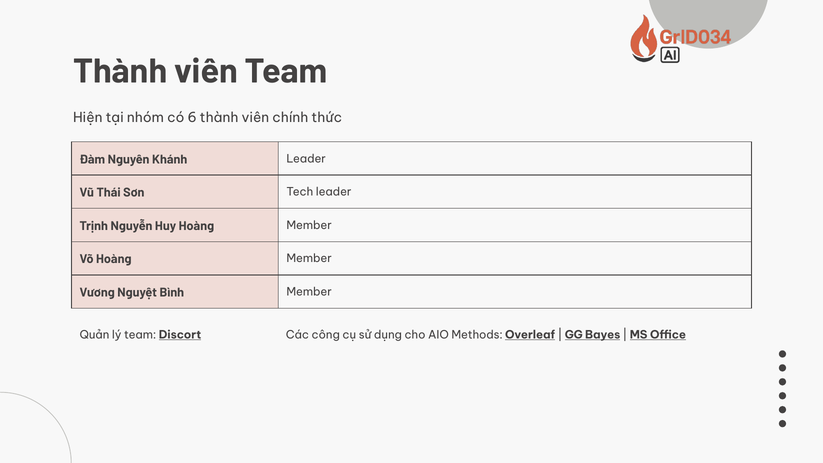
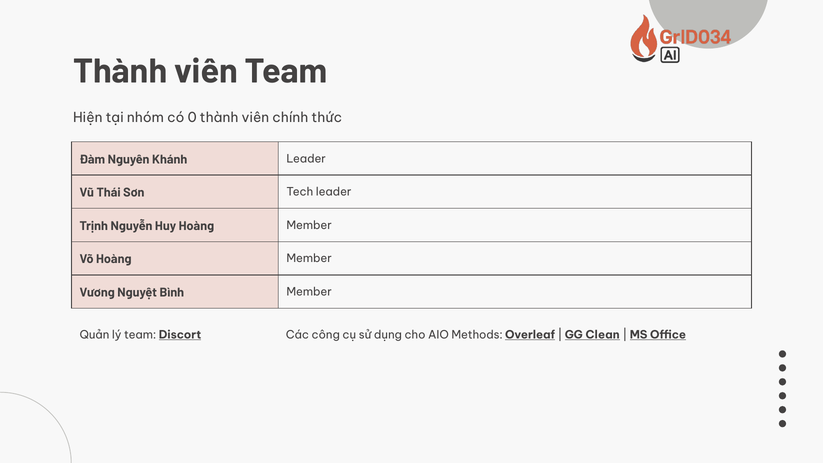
6: 6 -> 0 (192, 117)
Bayes: Bayes -> Clean (603, 335)
